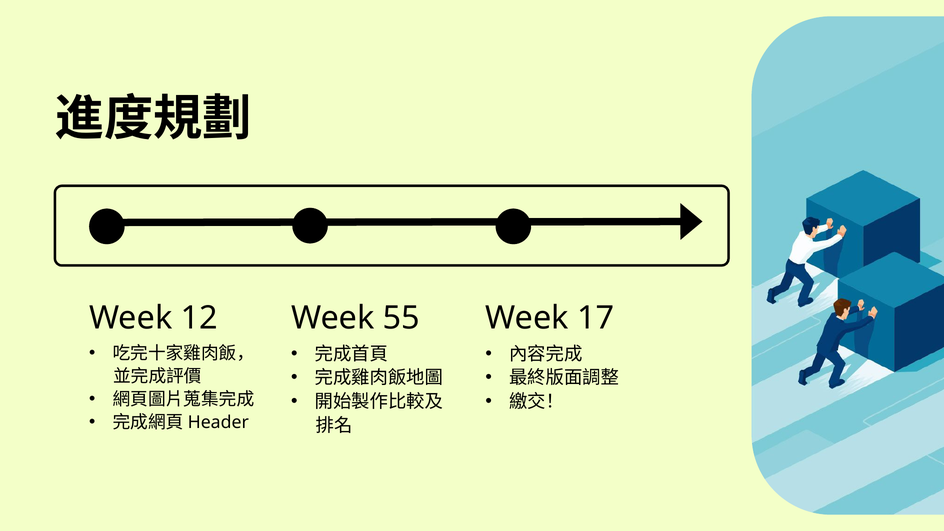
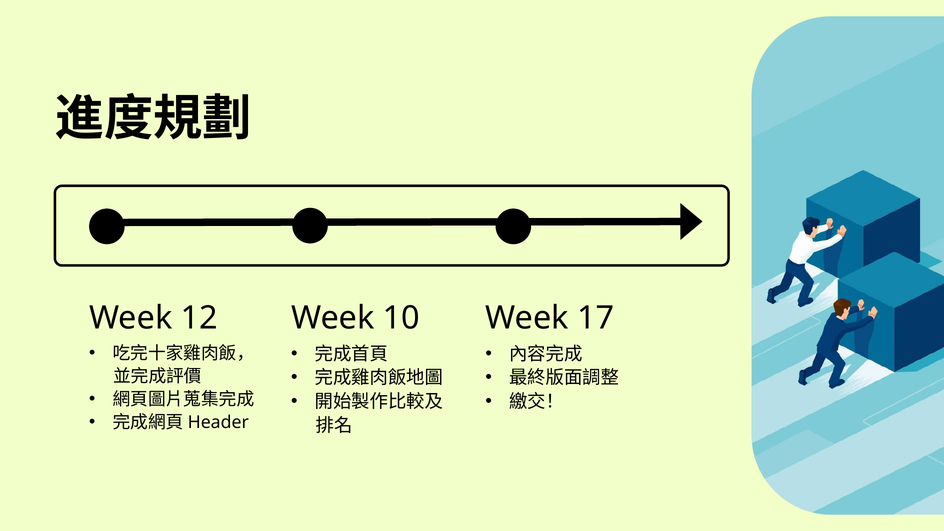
55: 55 -> 10 (401, 318)
